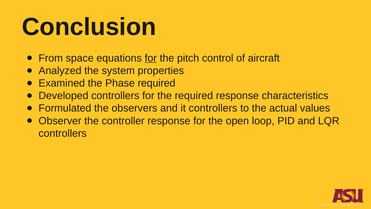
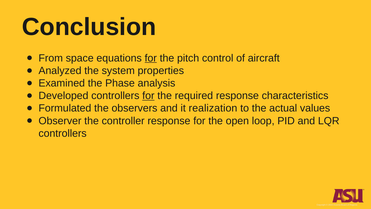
Phase required: required -> analysis (156, 83)
for underline: none -> present (148, 96)
it controllers: controllers -> realization (213, 108)
